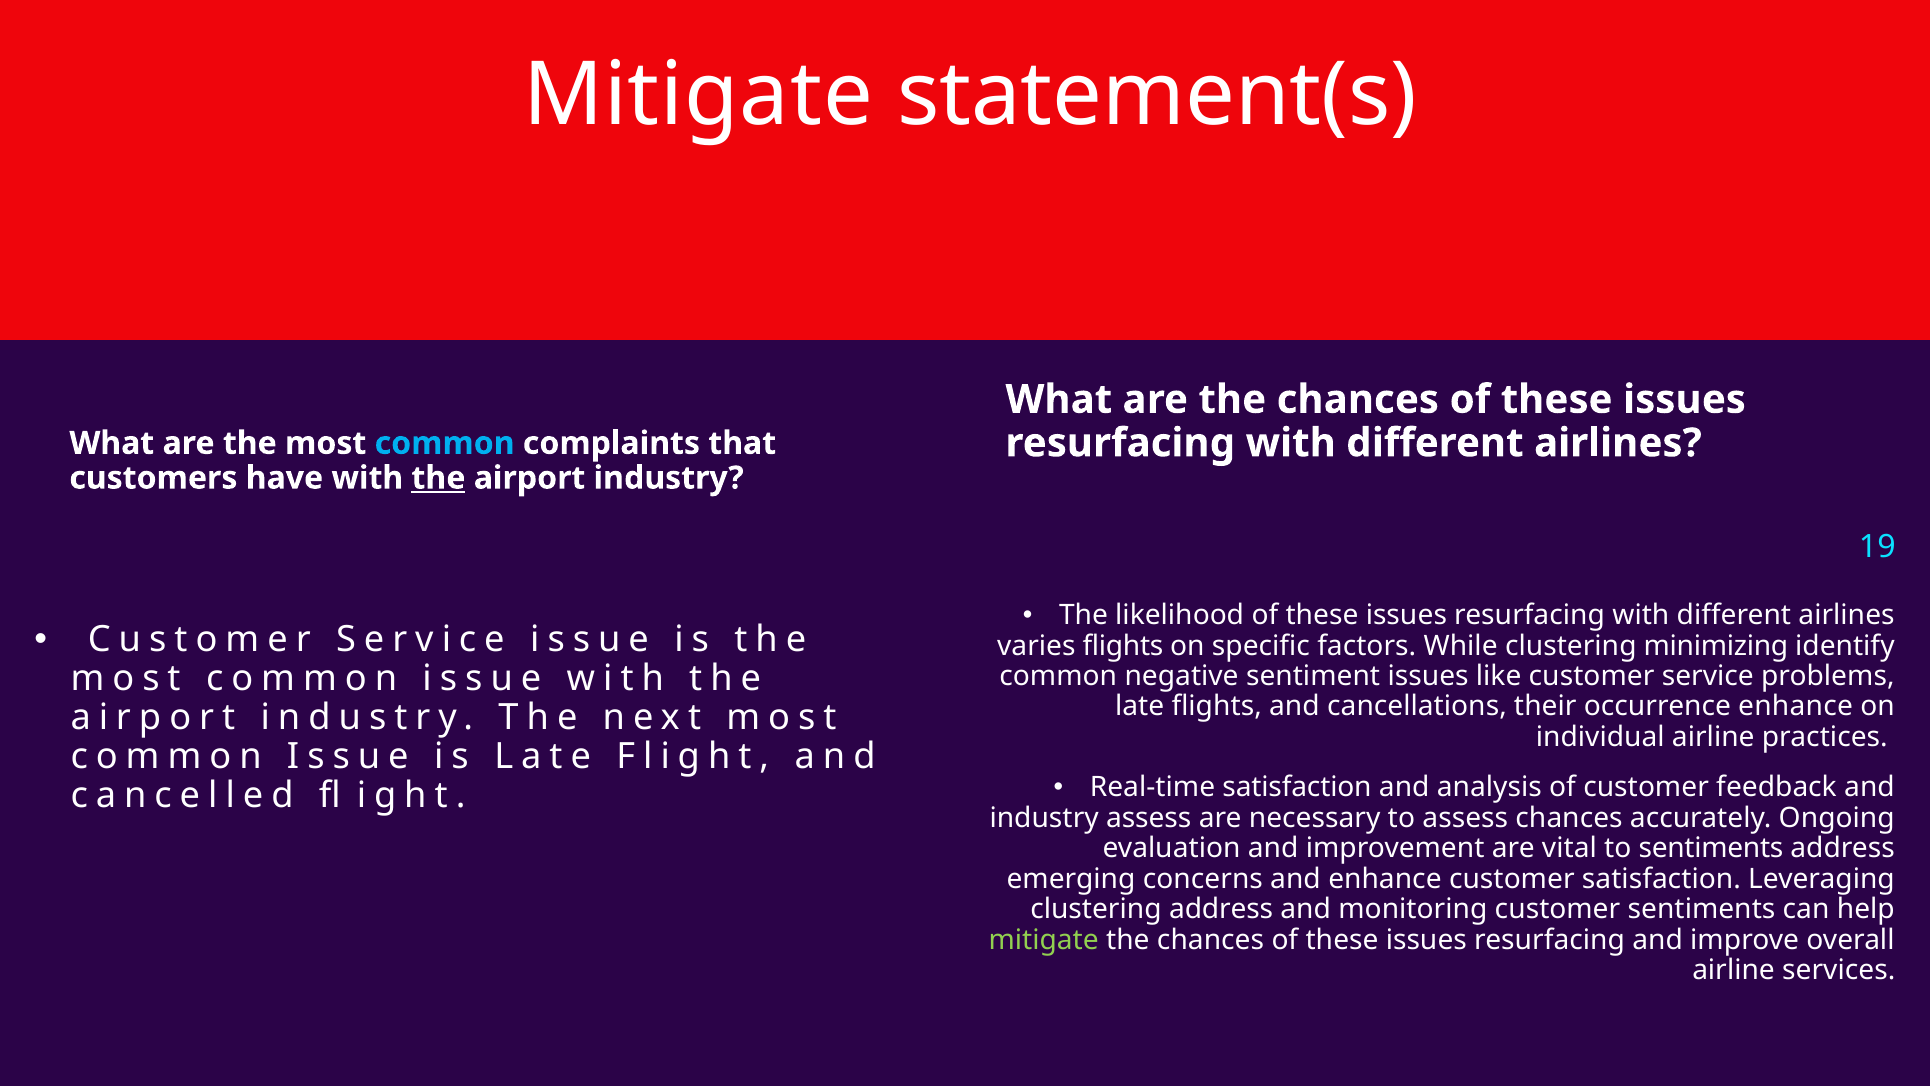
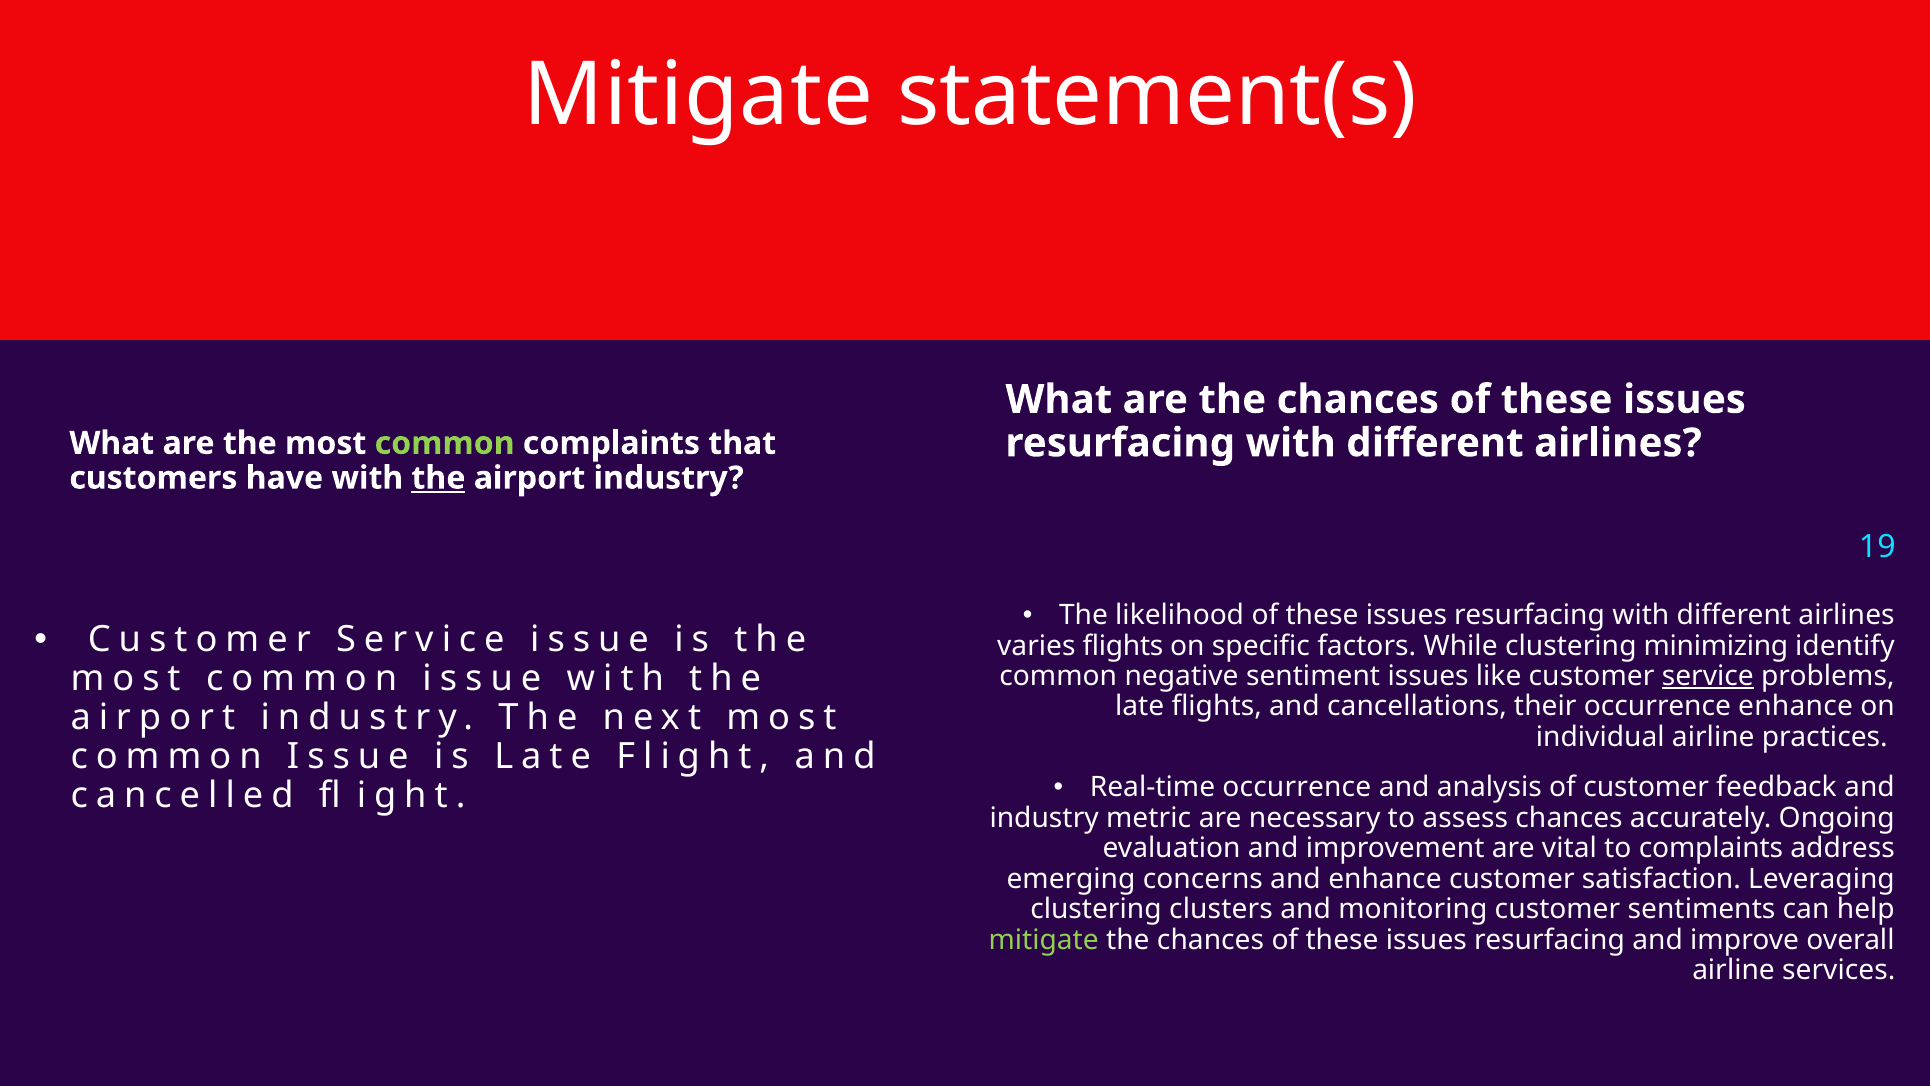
common colour: light blue -> light green (445, 443)
service underline: none -> present (1708, 676)
Real-time satisfaction: satisfaction -> occurrence (1297, 787)
industry assess: assess -> metric (1149, 818)
to sentiments: sentiments -> complaints (1711, 848)
clustering address: address -> clusters (1221, 909)
